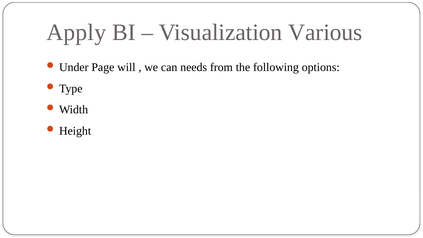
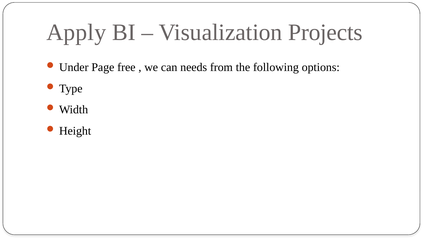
Various: Various -> Projects (325, 32)
will: will -> free (126, 67)
